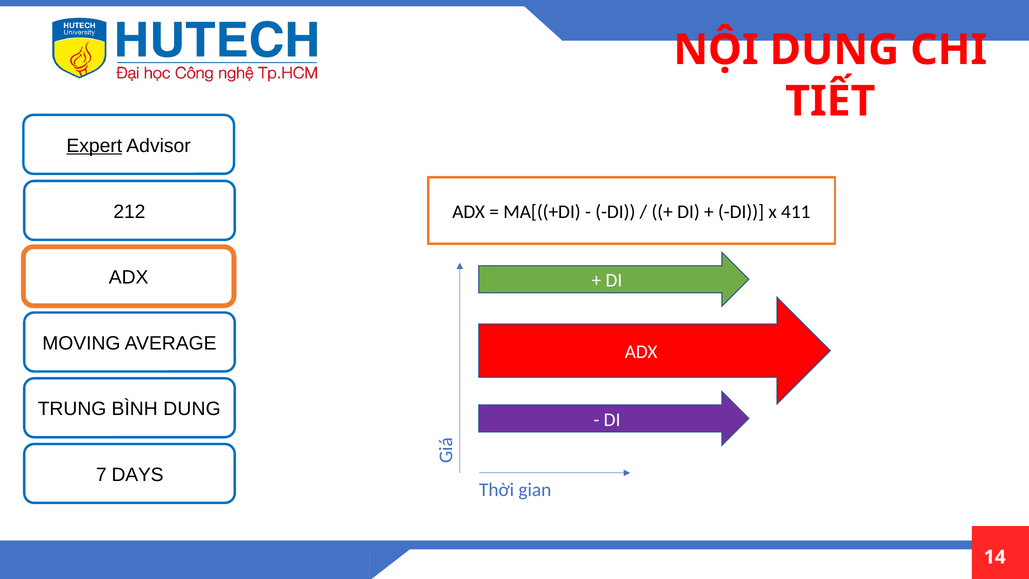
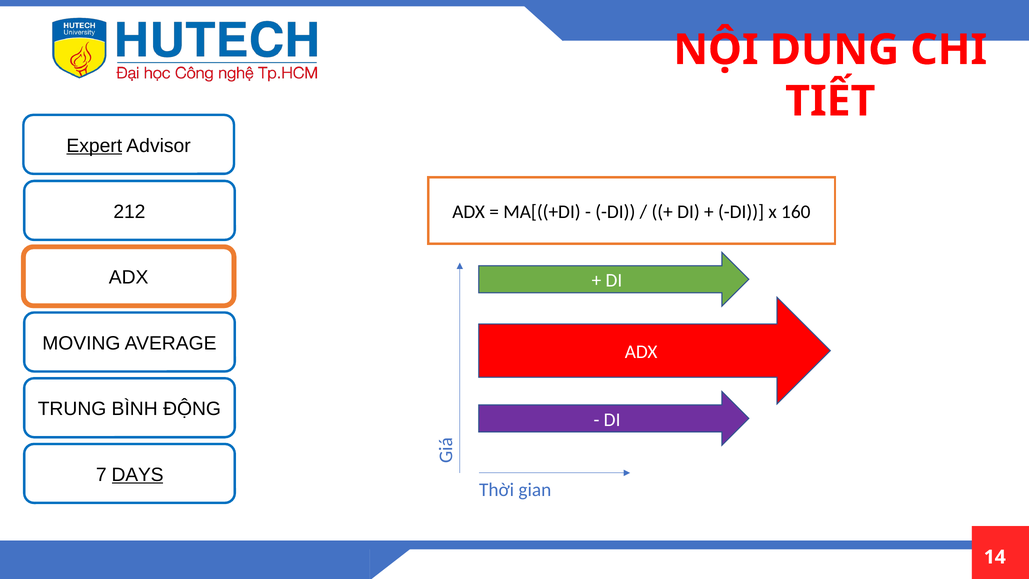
411: 411 -> 160 (796, 212)
BÌNH DUNG: DUNG -> ĐỘNG (192, 409)
DAYS underline: none -> present (138, 475)
